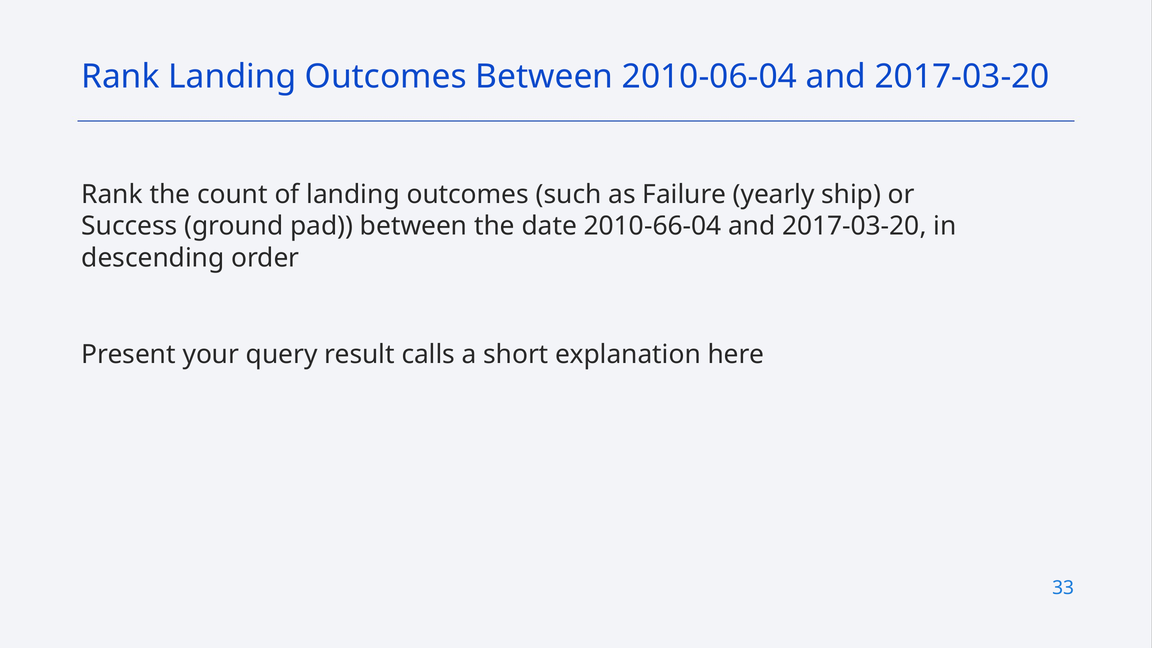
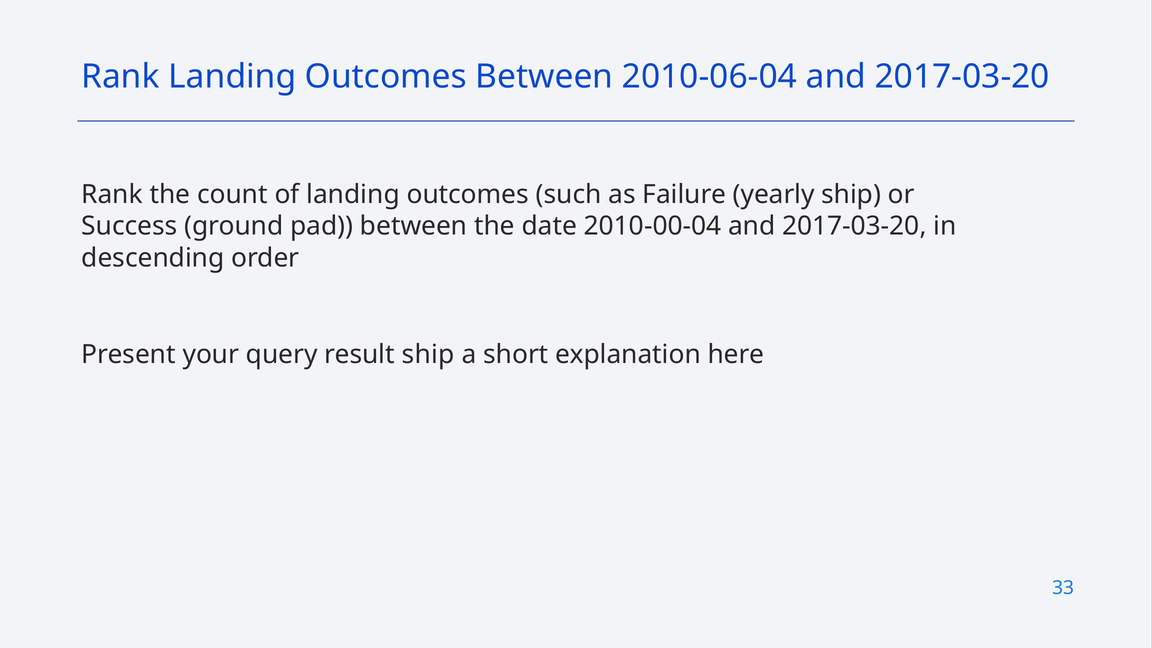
2010-66-04: 2010-66-04 -> 2010-00-04 (653, 226)
result calls: calls -> ship (428, 355)
